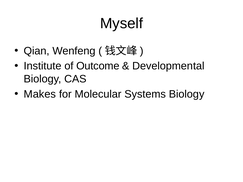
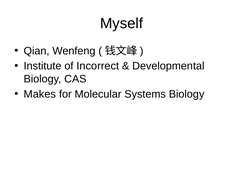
Outcome: Outcome -> Incorrect (98, 66)
